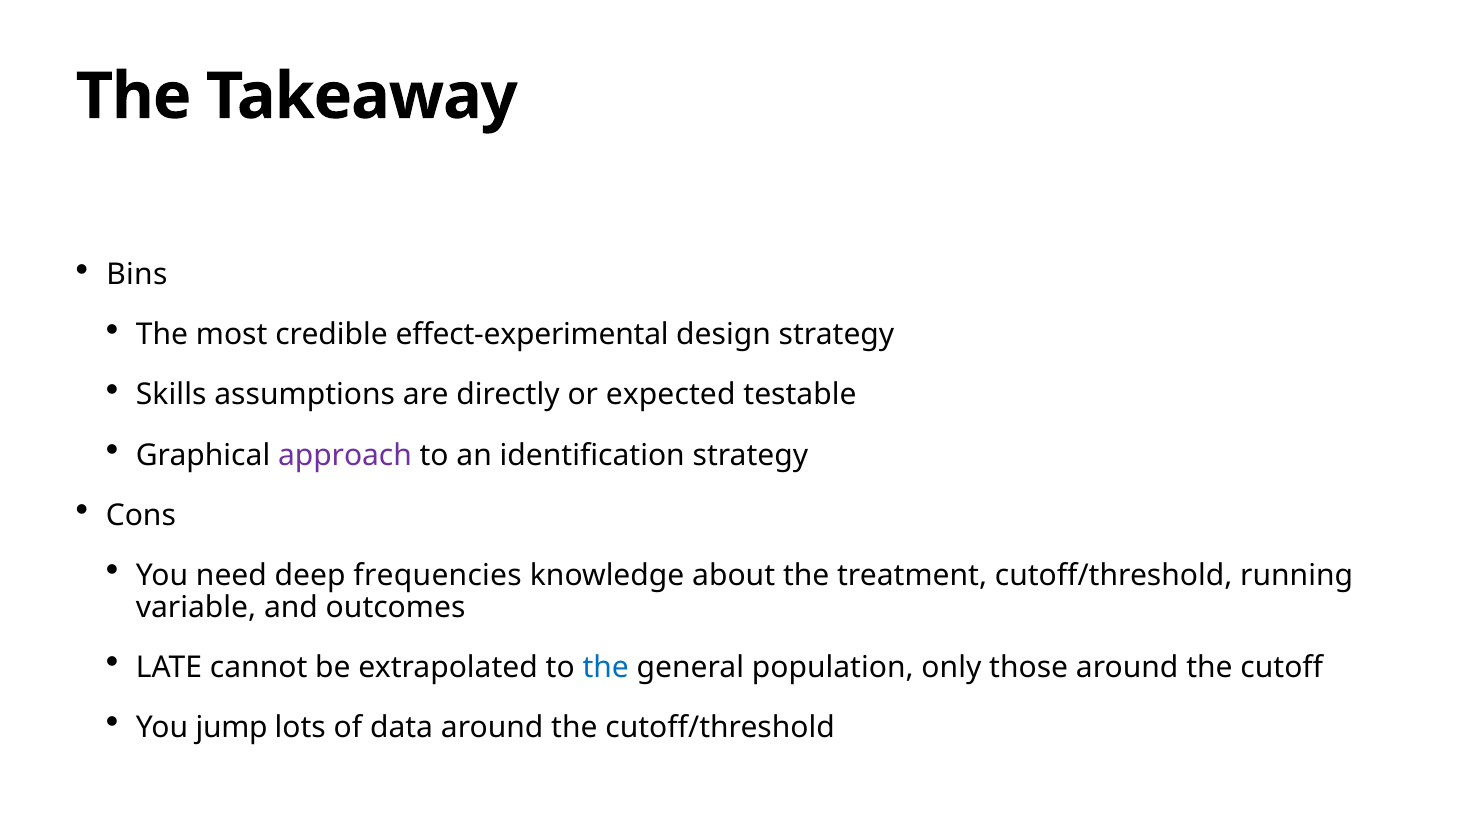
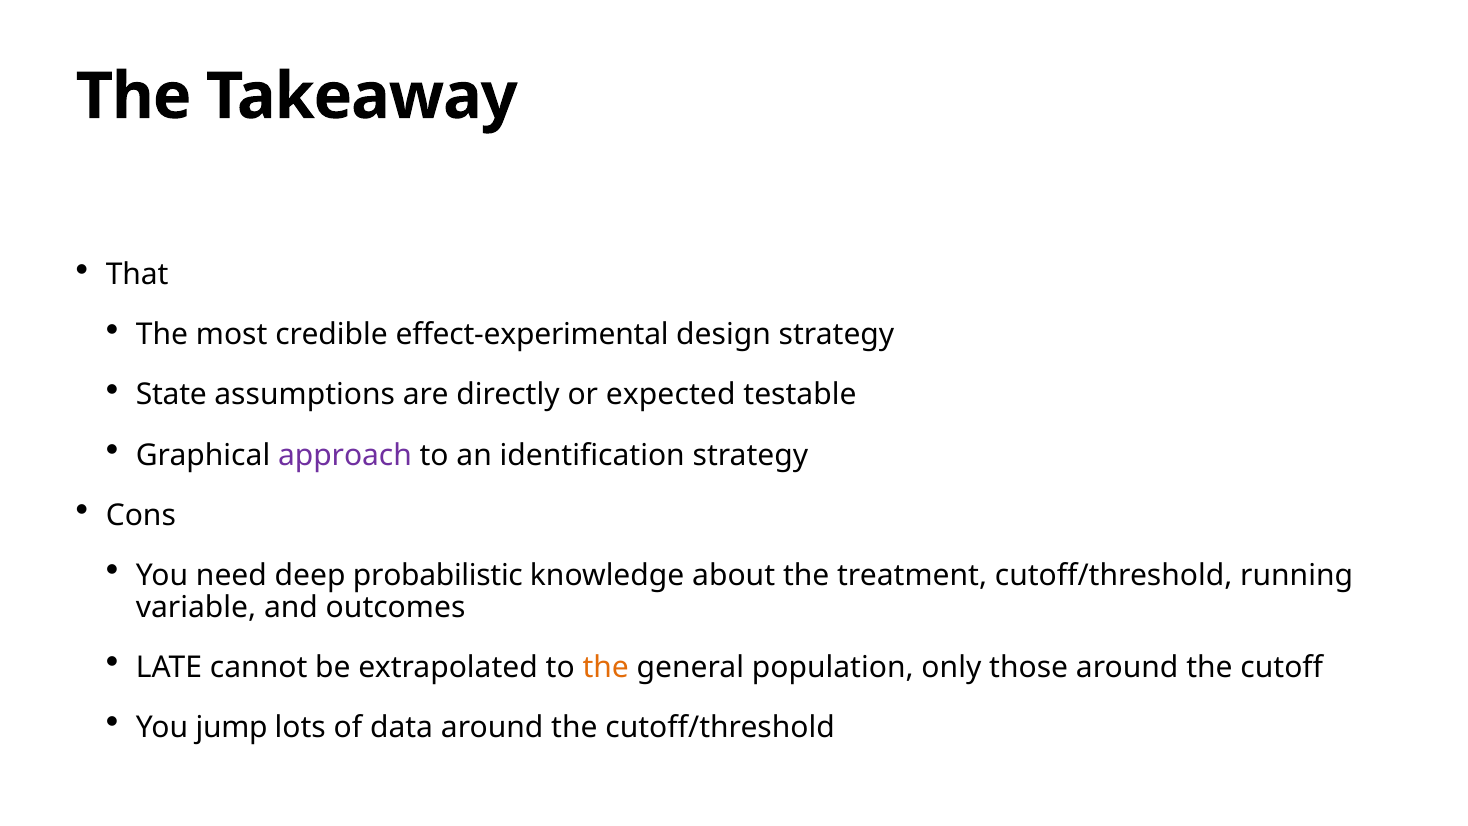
Bins: Bins -> That (137, 275)
Skills: Skills -> State (171, 395)
frequencies: frequencies -> probabilistic (438, 575)
the colour: blue -> orange (606, 667)
